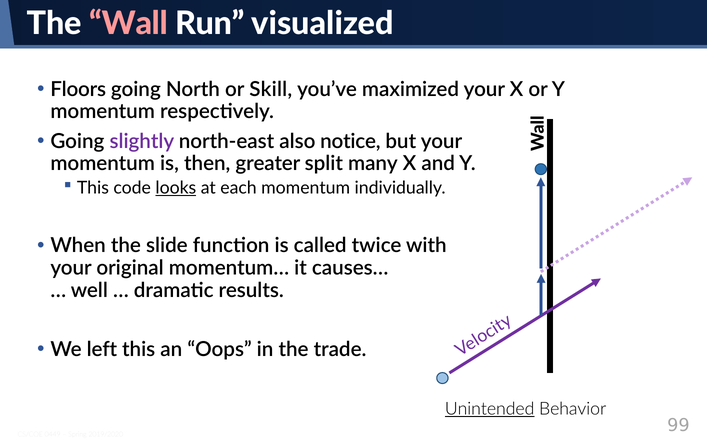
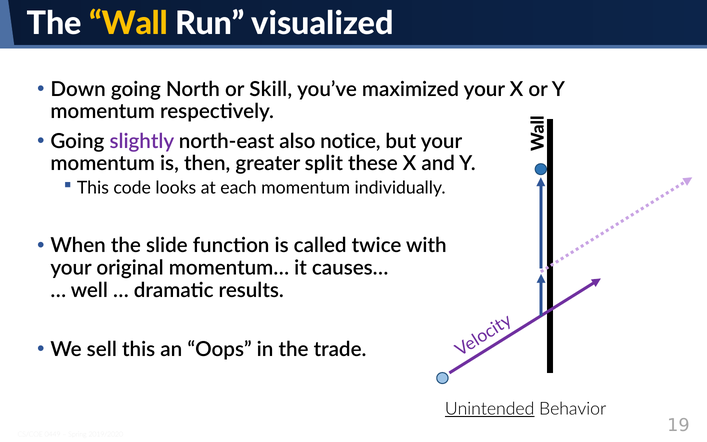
Wall colour: pink -> yellow (129, 24)
Floors: Floors -> Down (78, 89)
many: many -> these (373, 164)
looks underline: present -> none (176, 188)
left: left -> sell (102, 349)
99: 99 -> 19 (678, 425)
